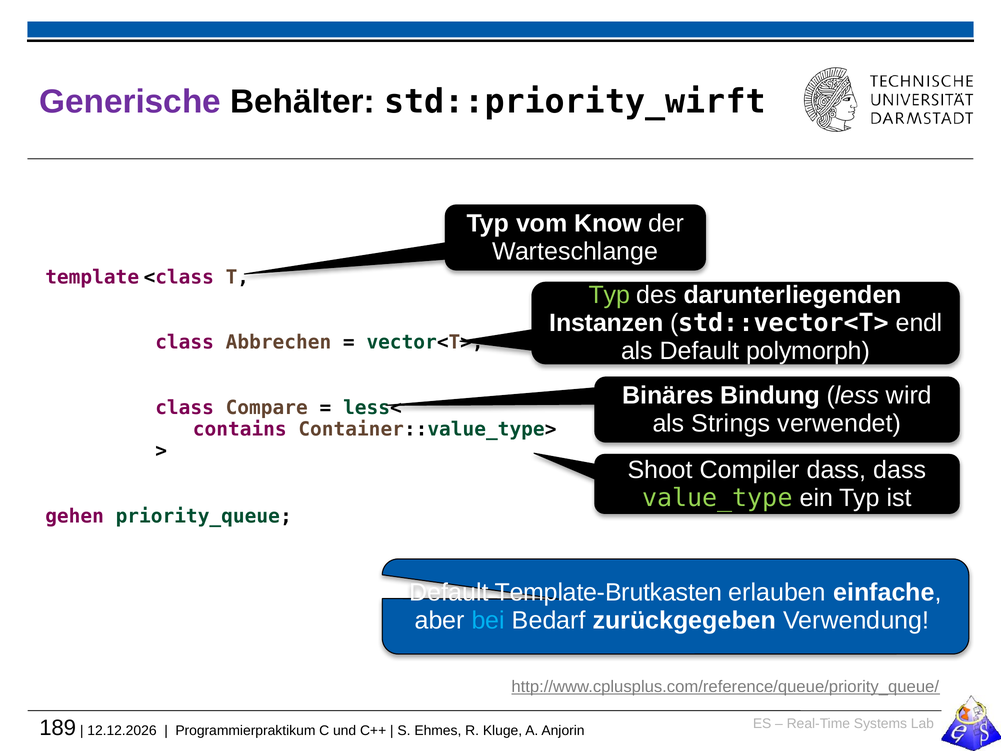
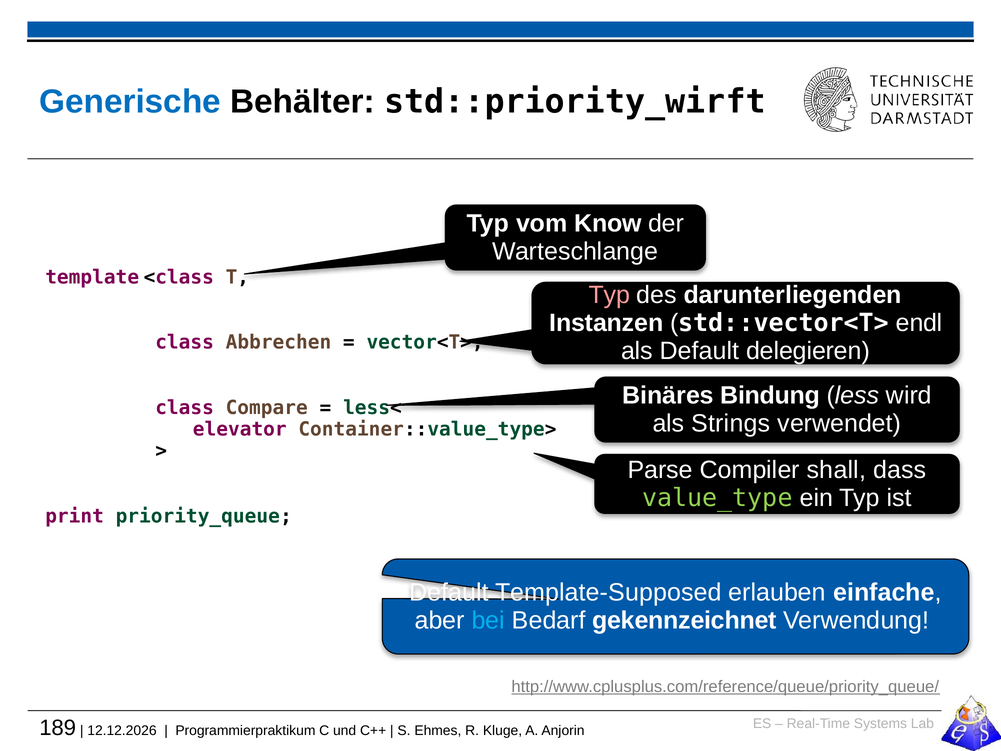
Generische colour: purple -> blue (130, 102)
Typ colour: light green -> pink (610, 295)
polymorph: polymorph -> delegieren (808, 351)
contains: contains -> elevator (240, 429)
Shoot: Shoot -> Parse (660, 470)
Compiler dass: dass -> shall (836, 470)
gehen: gehen -> print (75, 516)
Template-Brutkasten: Template-Brutkasten -> Template-Supposed (608, 592)
zurückgegeben: zurückgegeben -> gekennzeichnet (684, 620)
